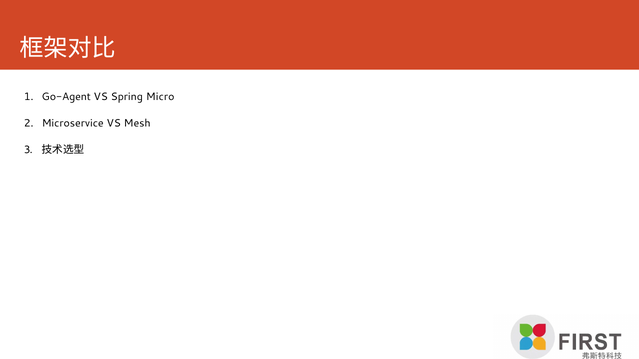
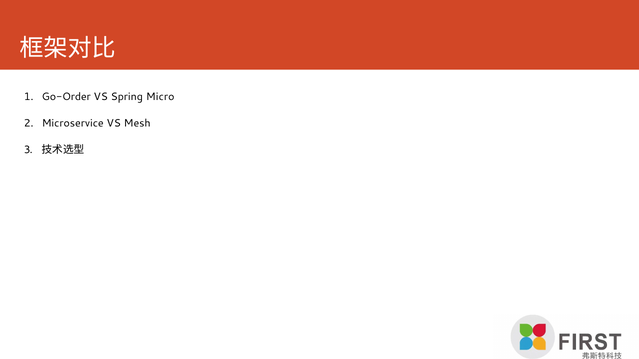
Go-Agent: Go-Agent -> Go-Order (66, 97)
